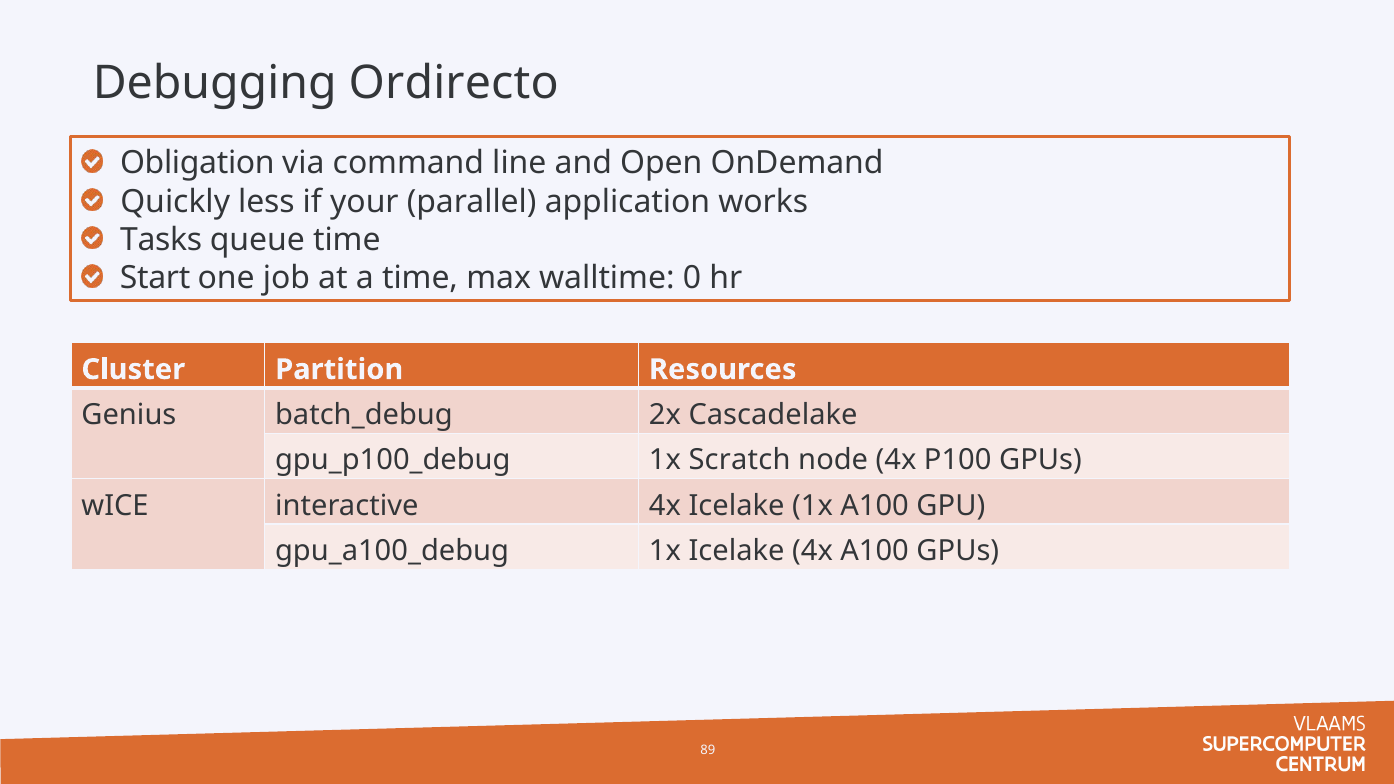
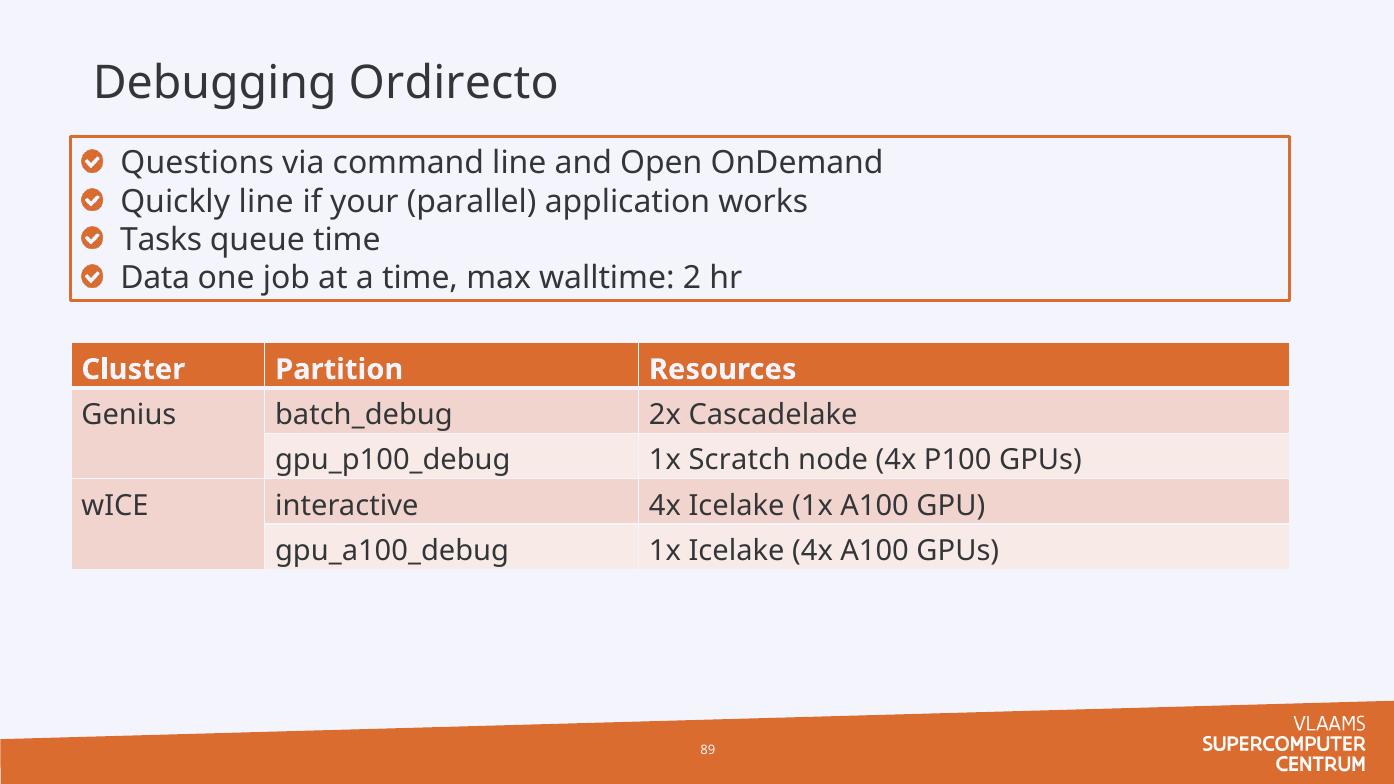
Obligation: Obligation -> Questions (197, 163)
Quickly less: less -> line (266, 202)
Start: Start -> Data (155, 278)
0: 0 -> 2 (692, 278)
